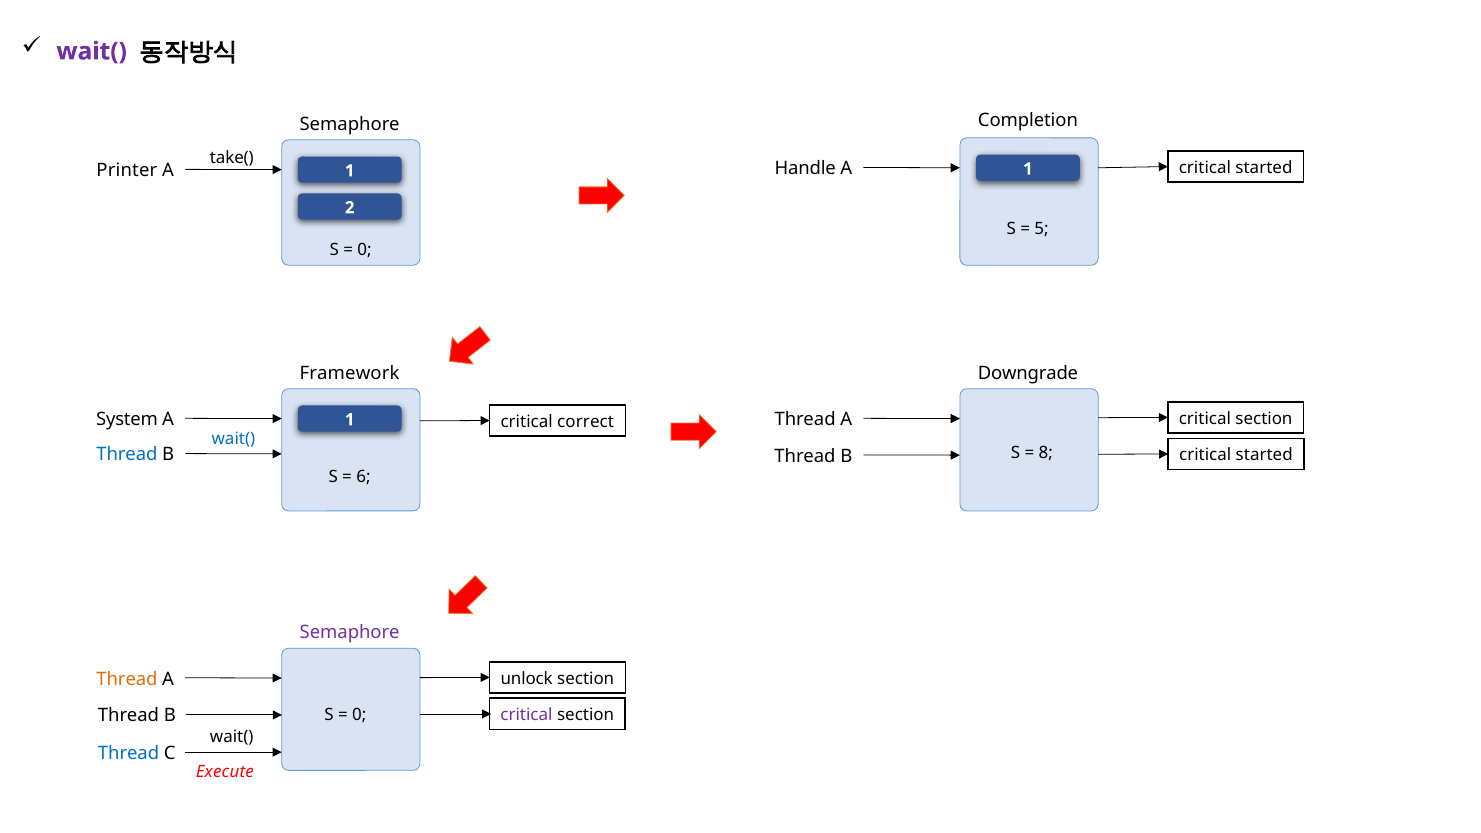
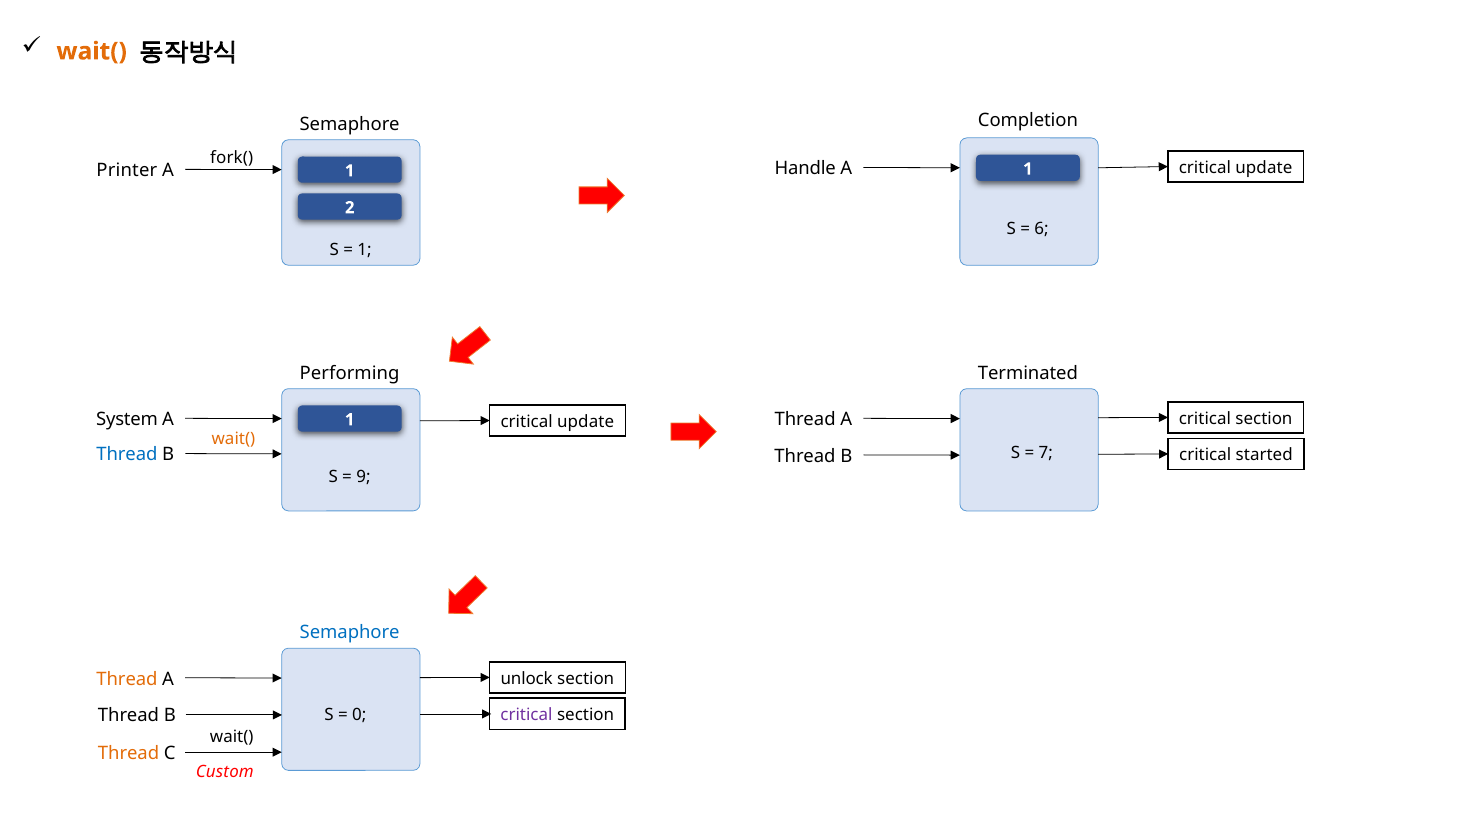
wait( colour: purple -> orange (92, 51)
take(: take( -> fork( (232, 157)
started: started -> update (1264, 168)
5: 5 -> 6 (1042, 229)
0: 0 -> 1 (365, 250)
Framework: Framework -> Performing (350, 373)
Downgrade: Downgrade -> Terminated (1028, 373)
A critical correct: correct -> update (586, 422)
wait( colour: blue -> orange (233, 439)
8: 8 -> 7 (1046, 453)
6: 6 -> 9 (363, 477)
Semaphore colour: purple -> blue (350, 633)
Thread colour: blue -> orange (129, 753)
Execute: Execute -> Custom (225, 772)
